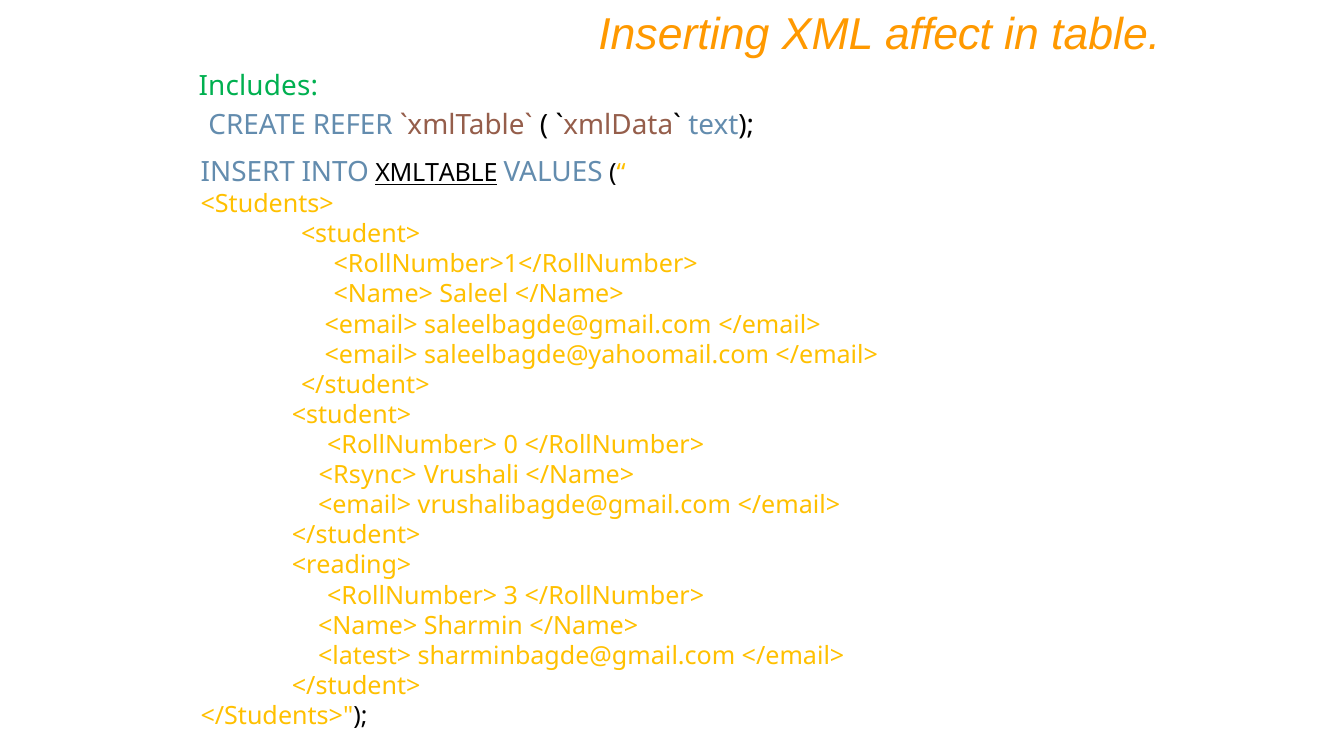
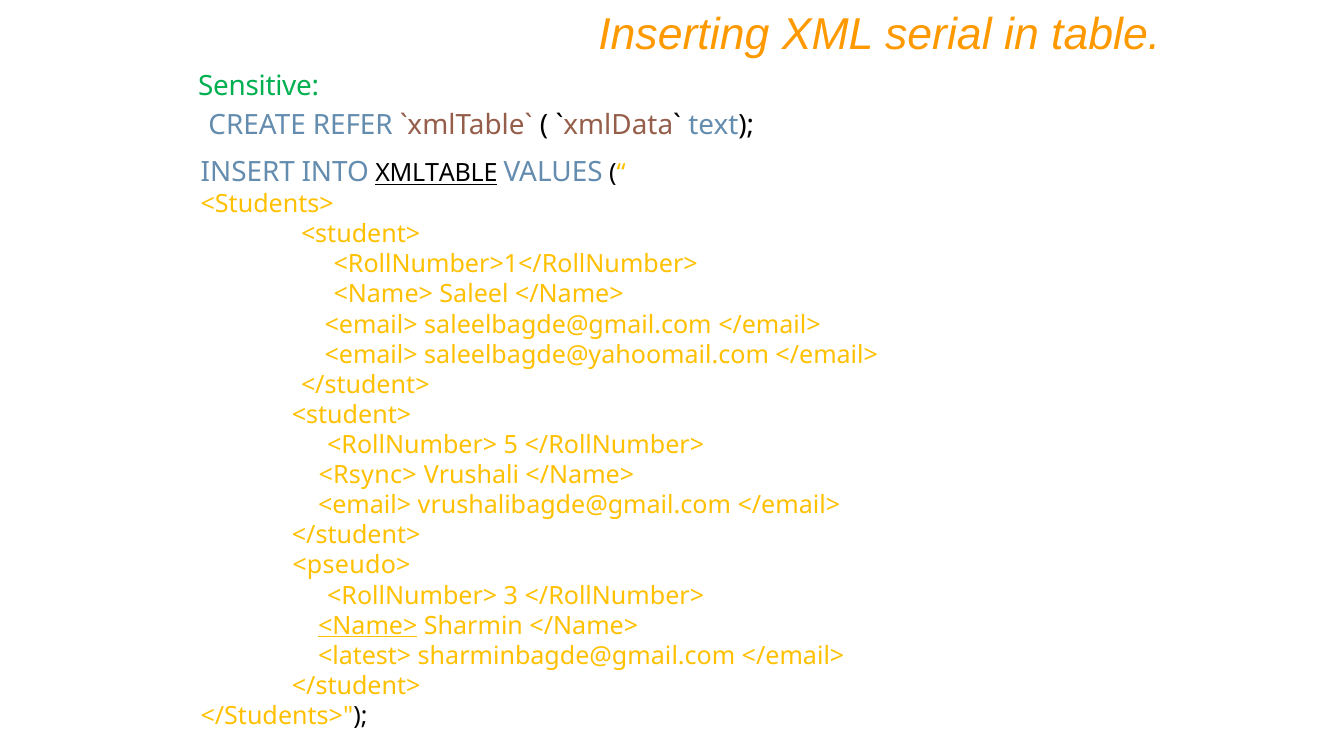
affect: affect -> serial (938, 35)
Includes: Includes -> Sensitive (259, 86)
0: 0 -> 5 (511, 445)
<reading>: <reading> -> <pseudo> (351, 565)
<Name> underline: none -> present (368, 626)
